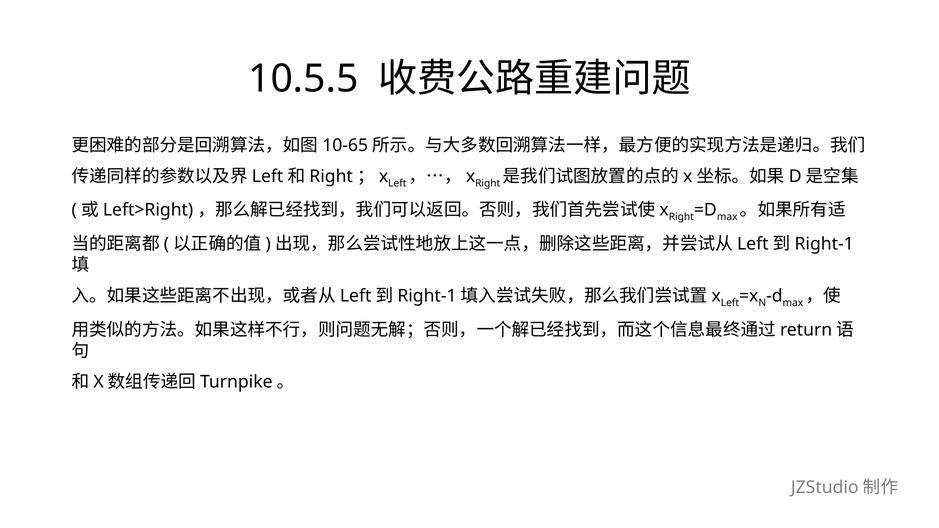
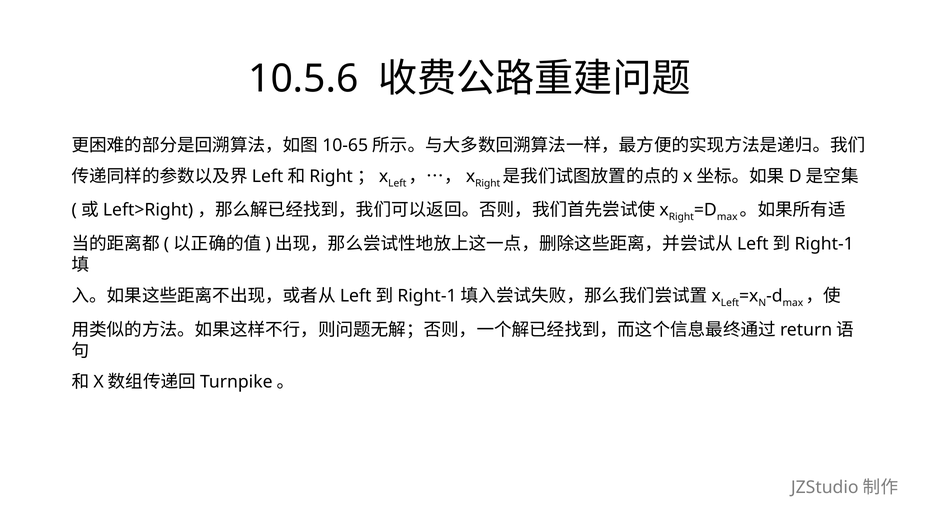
10.5.5: 10.5.5 -> 10.5.6 (303, 79)
